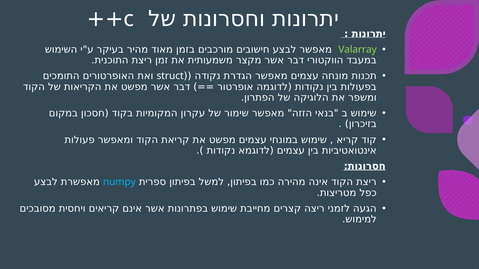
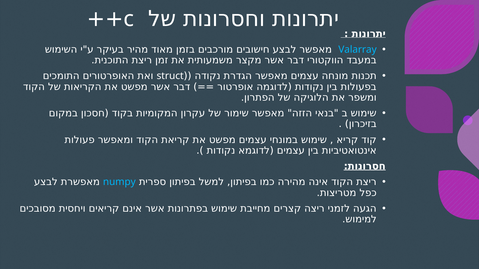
Valarray colour: light green -> light blue (358, 50)
